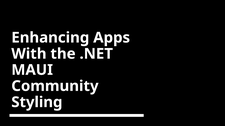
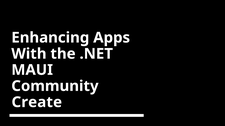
Styling: Styling -> Create (37, 103)
